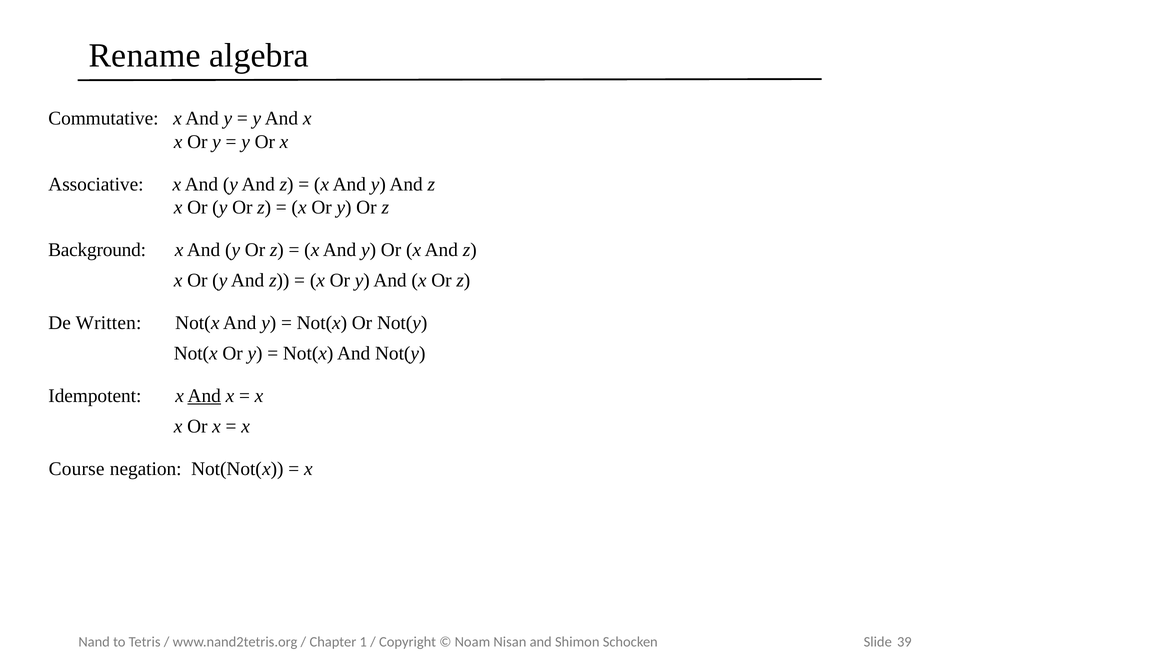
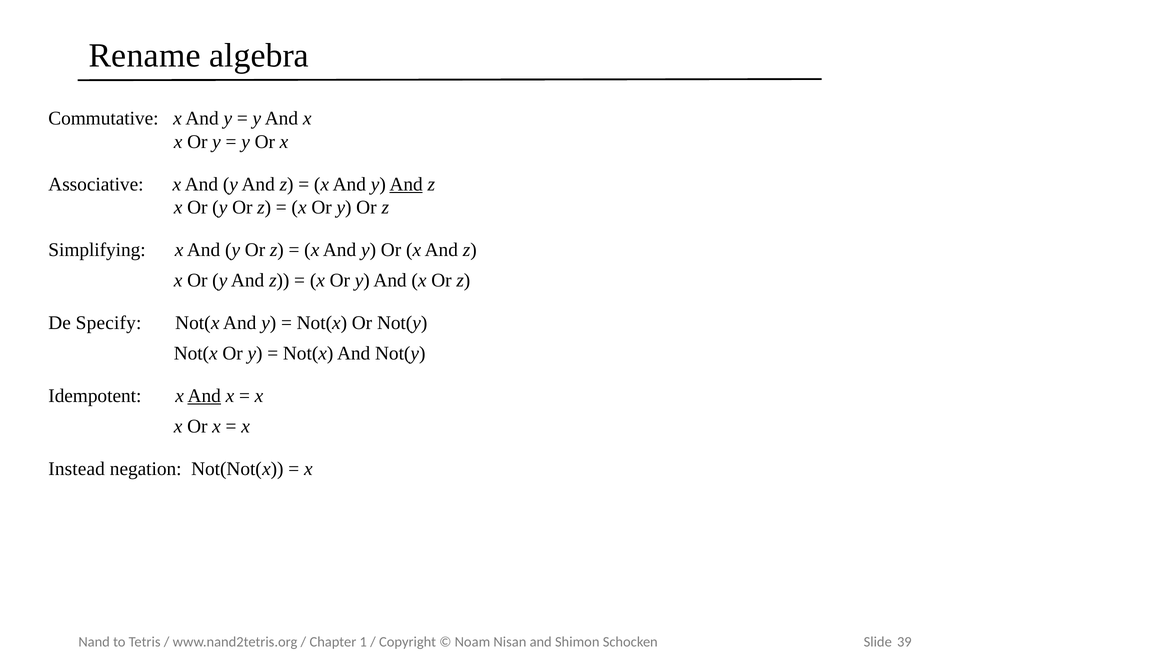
And underline: none -> present (406, 184)
Background: Background -> Simplifying (97, 250)
Written: Written -> Specify (109, 323)
Course: Course -> Instead (77, 469)
